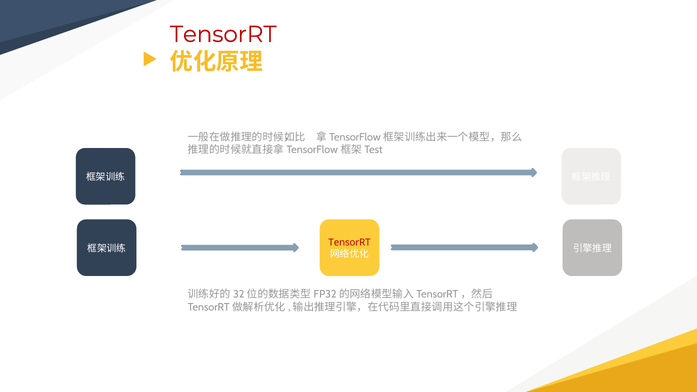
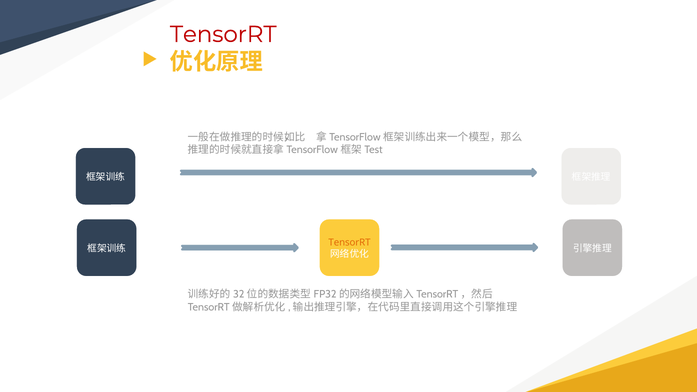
TensorRT colour: red -> orange (350, 243)
